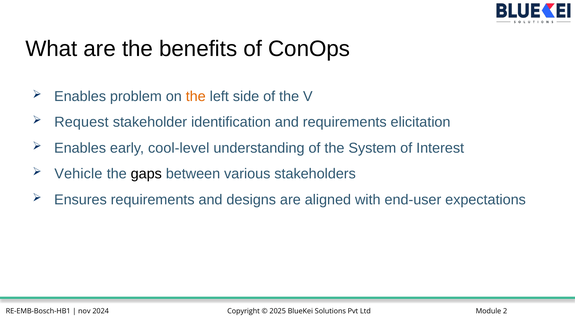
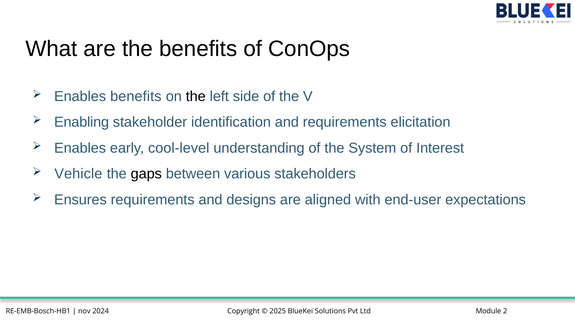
Enables problem: problem -> benefits (136, 96)
the colour: orange -> black (196, 96)
Request: Request -> Enabling (82, 122)
